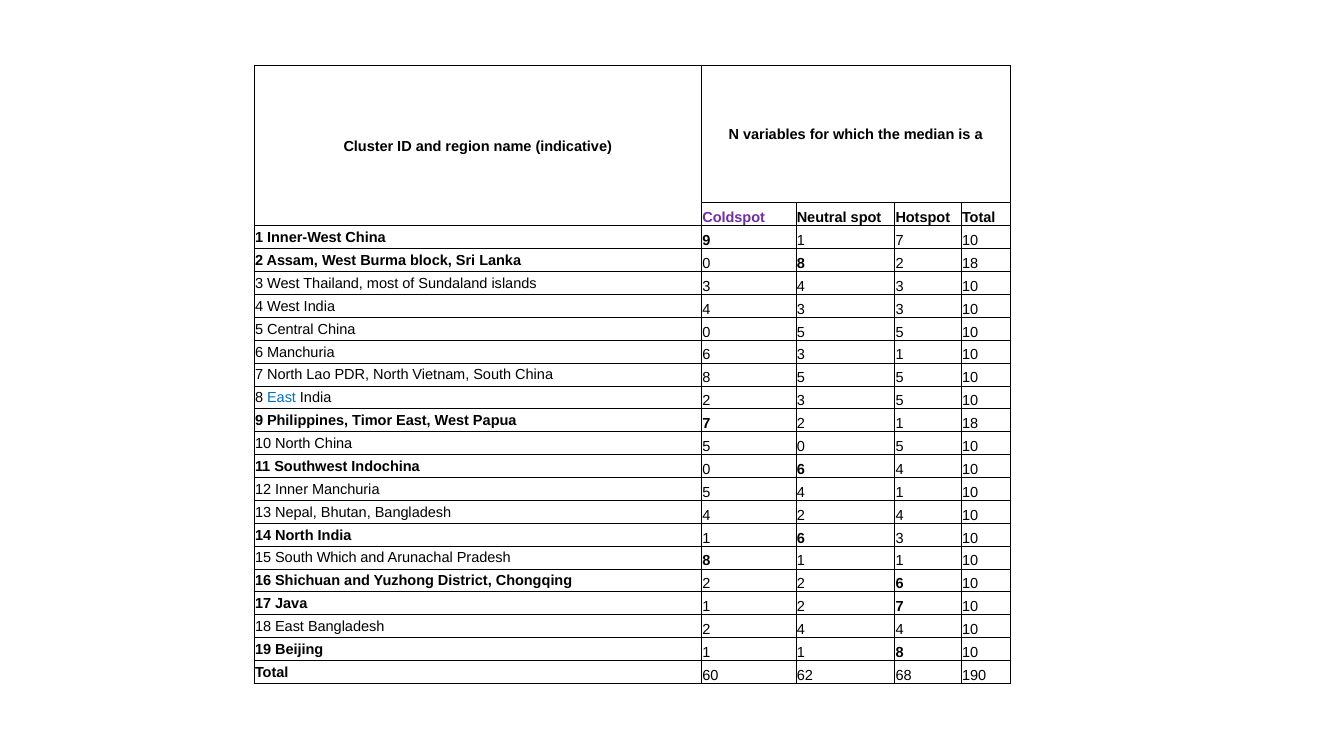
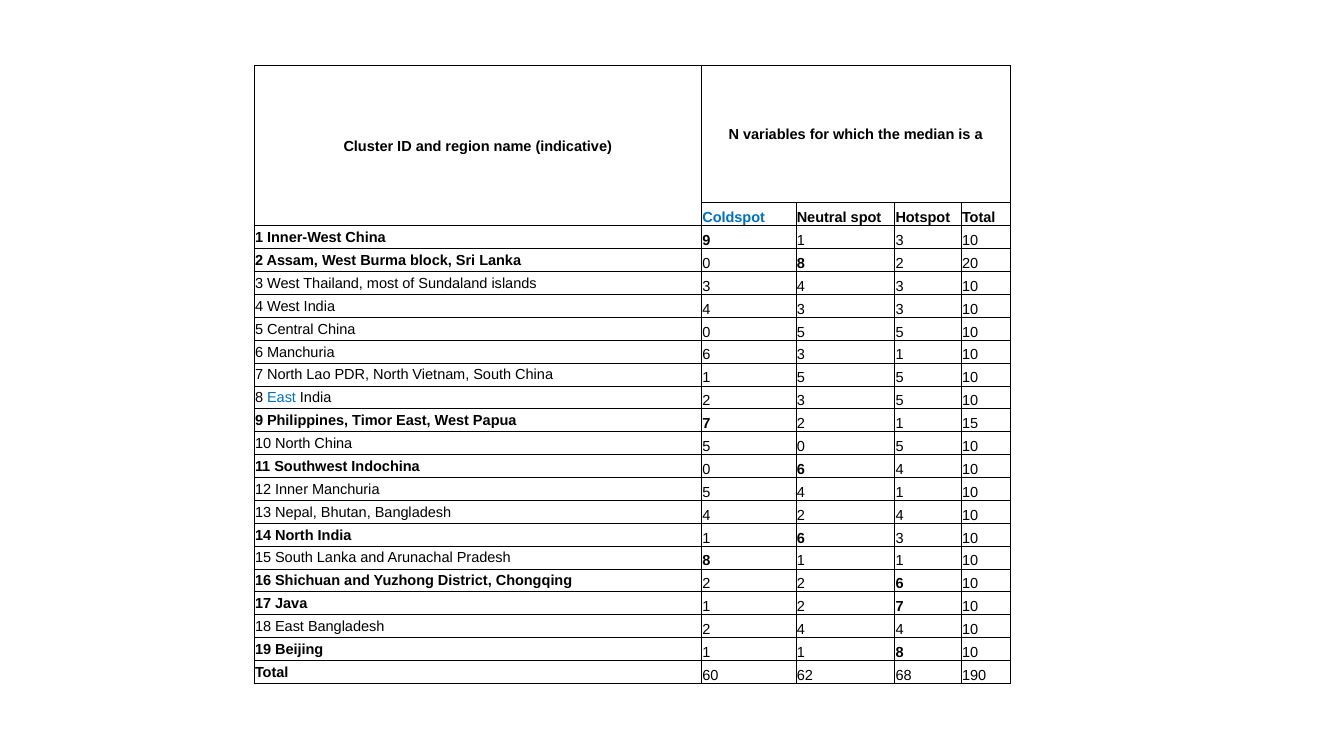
Coldspot colour: purple -> blue (734, 218)
1 7: 7 -> 3 (900, 241)
2 18: 18 -> 20 (970, 264)
China 8: 8 -> 1 (706, 378)
1 18: 18 -> 15 (970, 424)
South Which: Which -> Lanka (337, 558)
